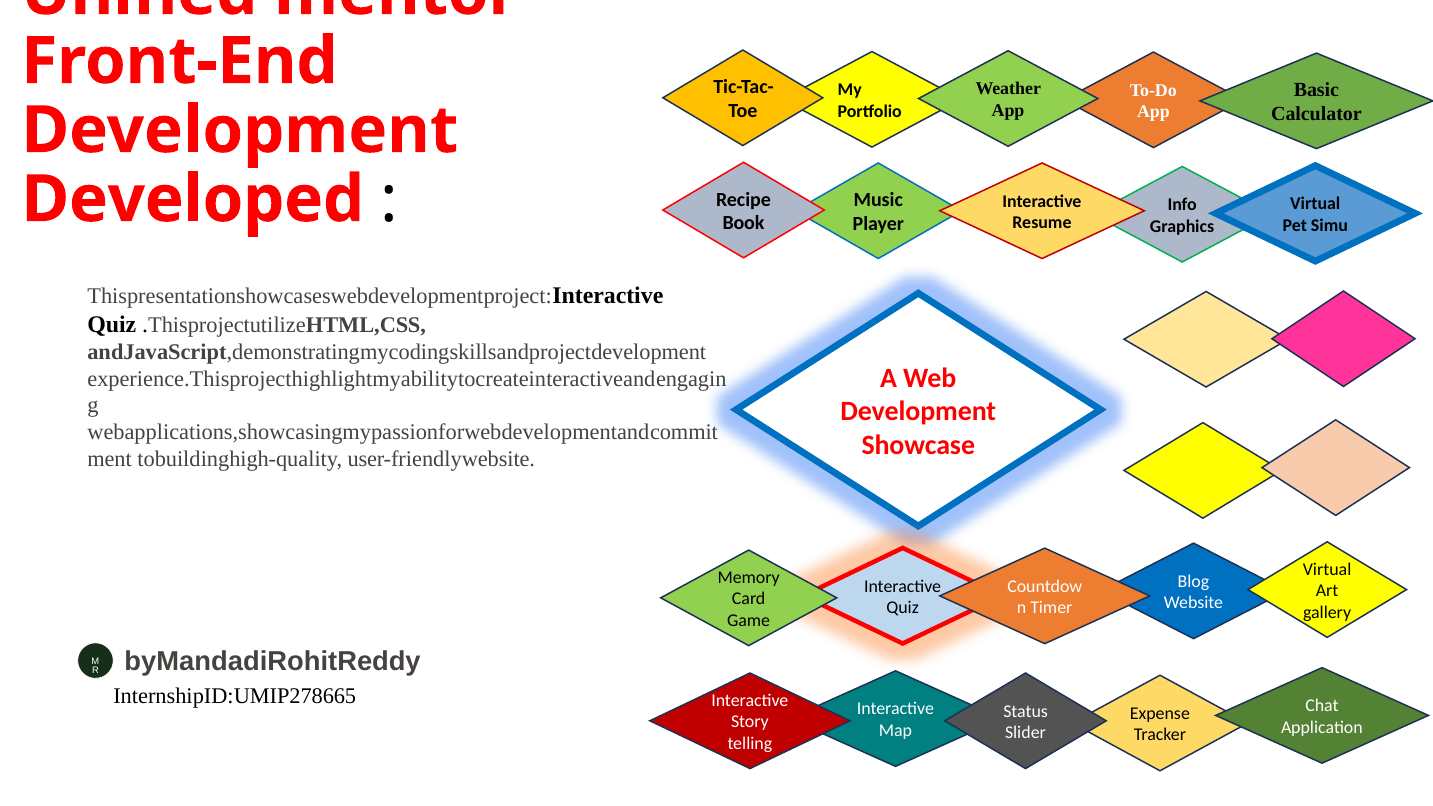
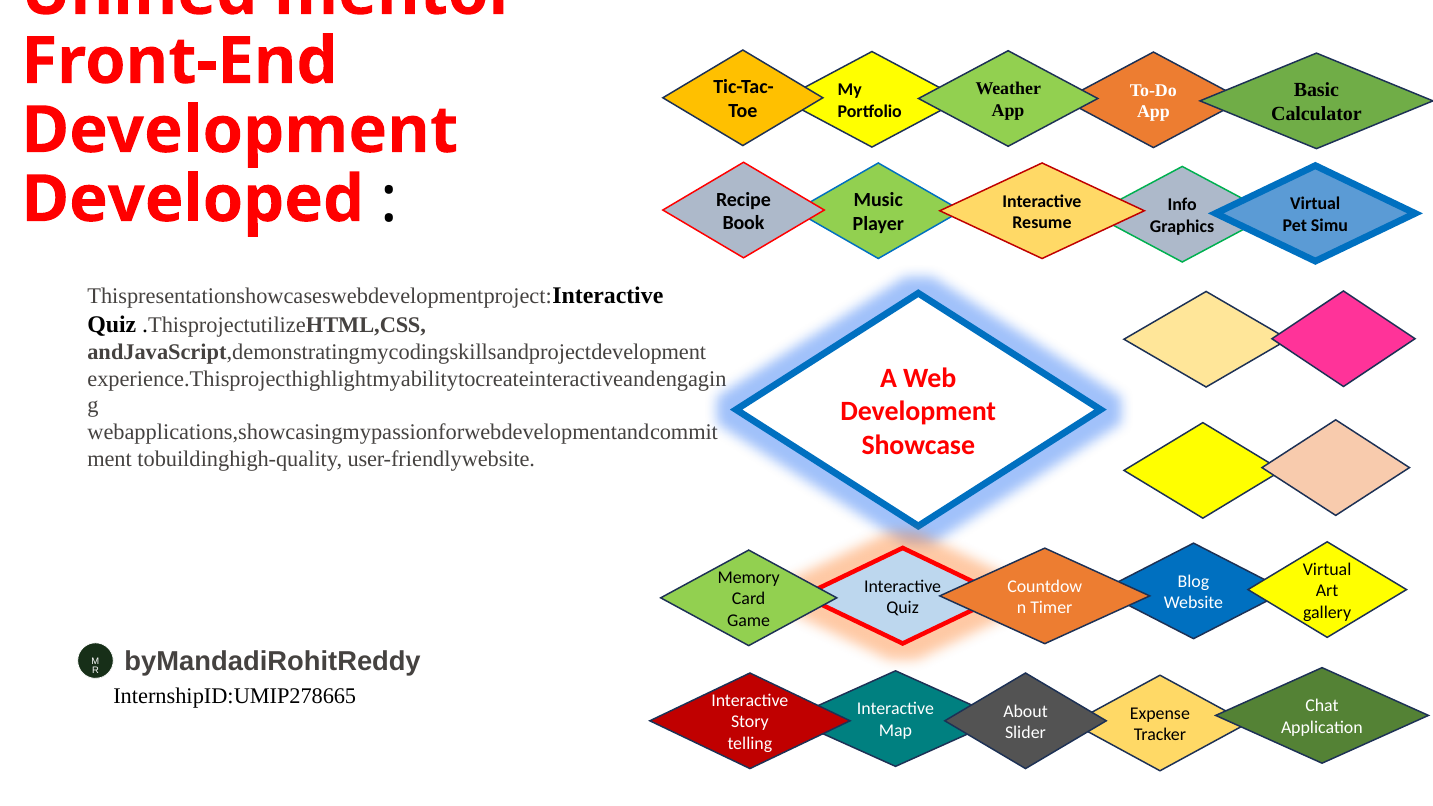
Status: Status -> About (1026, 711)
